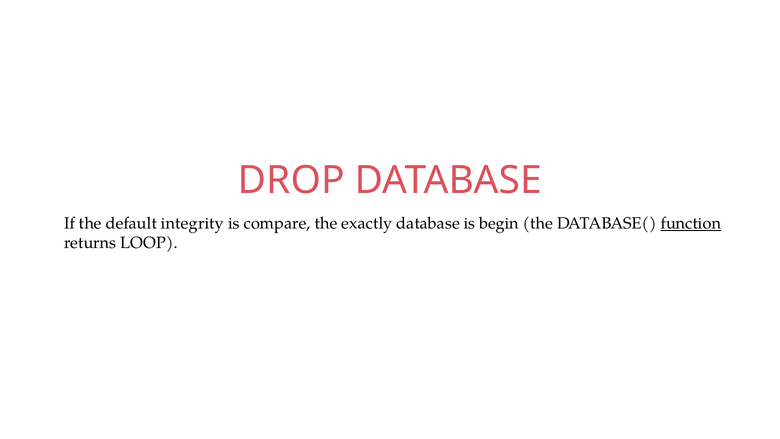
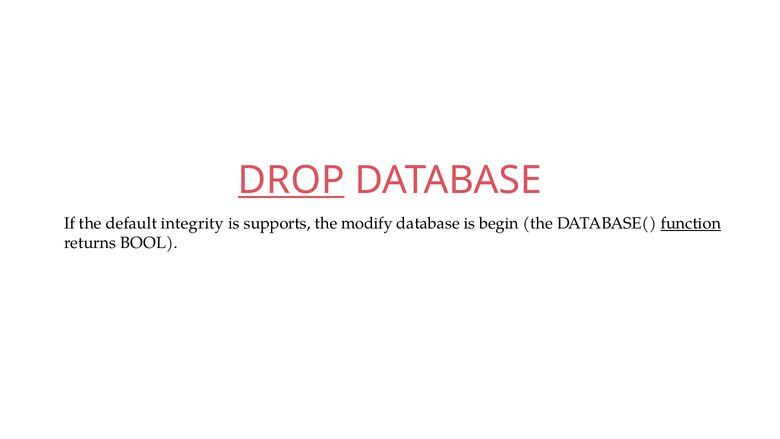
DROP underline: none -> present (291, 180)
compare: compare -> supports (277, 223)
exactly: exactly -> modify (367, 223)
LOOP: LOOP -> BOOL (149, 243)
